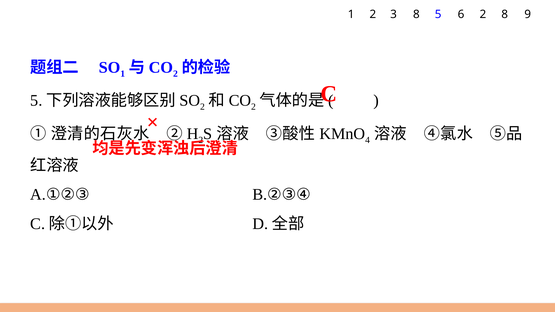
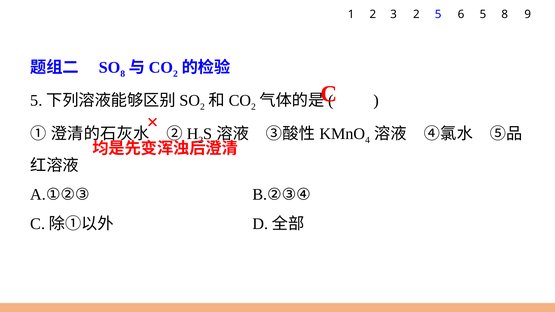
3 8: 8 -> 2 (416, 14)
6 2: 2 -> 5 (483, 14)
1: 1 -> 8 (123, 74)
